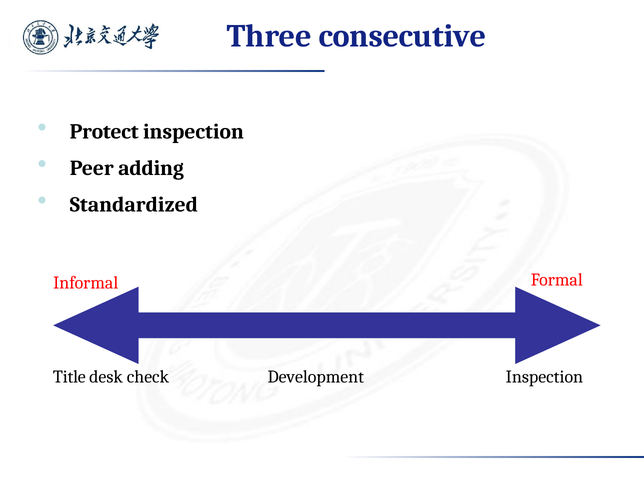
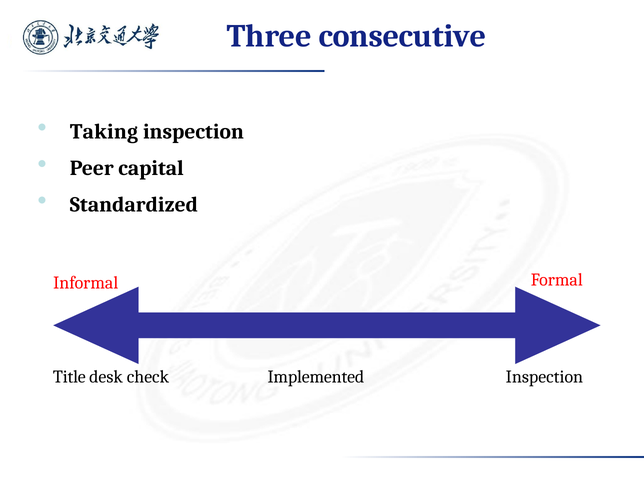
Protect: Protect -> Taking (104, 132)
adding: adding -> capital (151, 168)
Development: Development -> Implemented (316, 377)
